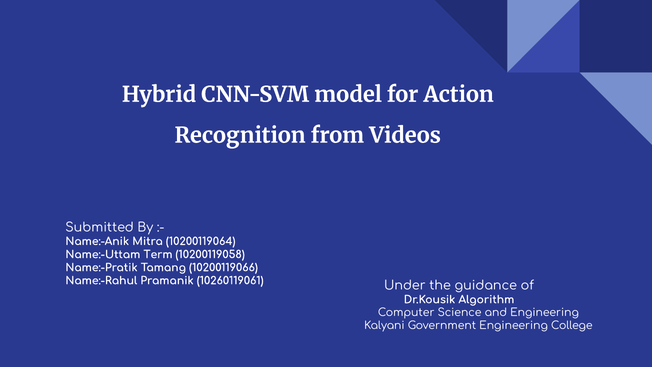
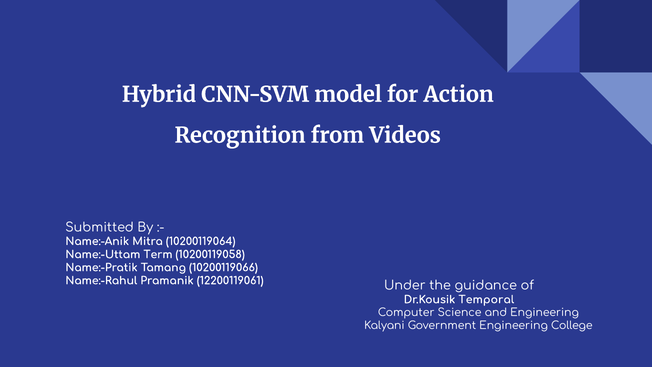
10260119061: 10260119061 -> 12200119061 (230, 281)
Algorithm: Algorithm -> Temporal (486, 300)
